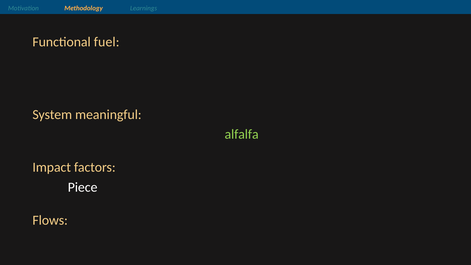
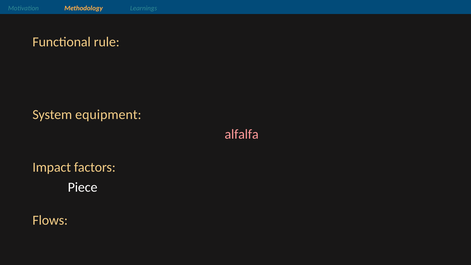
fuel: fuel -> rule (107, 42)
meaningful: meaningful -> equipment (108, 115)
alfalfa colour: light green -> pink (242, 134)
